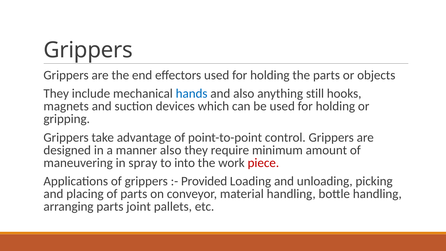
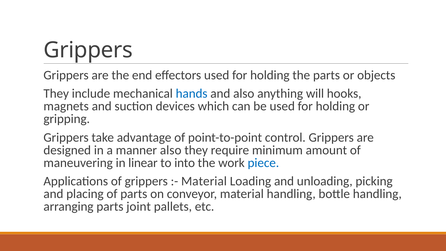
still: still -> will (315, 94)
spray: spray -> linear (143, 163)
piece colour: red -> blue (263, 163)
Provided: Provided -> Material (204, 181)
